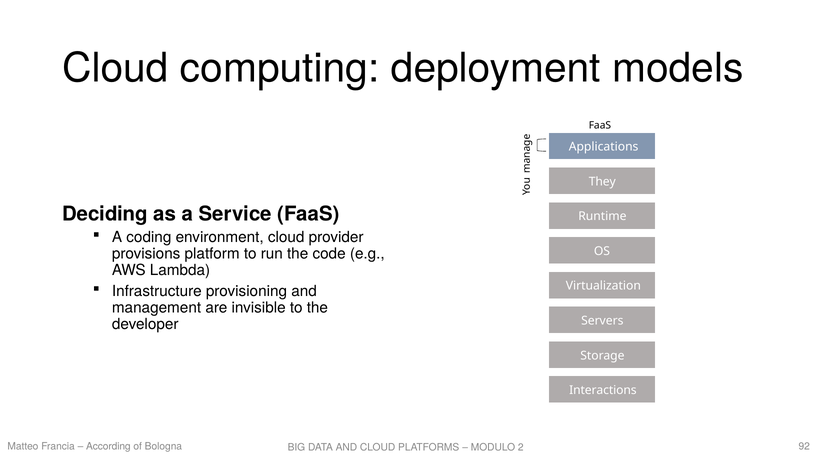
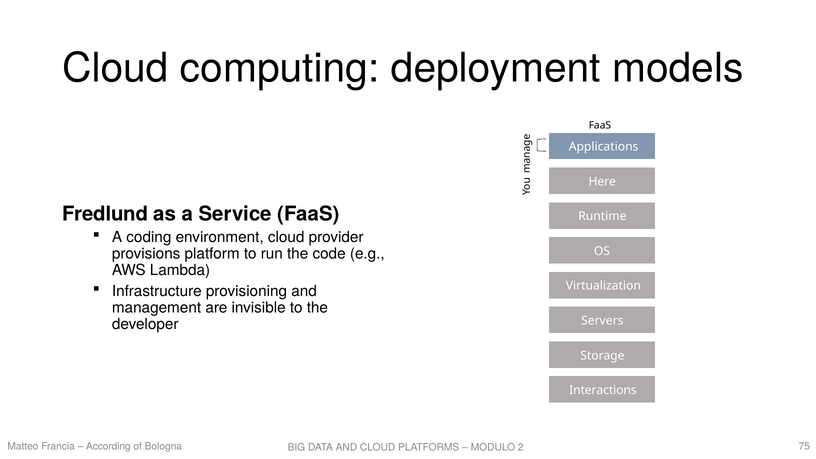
They: They -> Here (602, 182)
Deciding: Deciding -> Fredlund (105, 214)
92: 92 -> 75 (804, 446)
